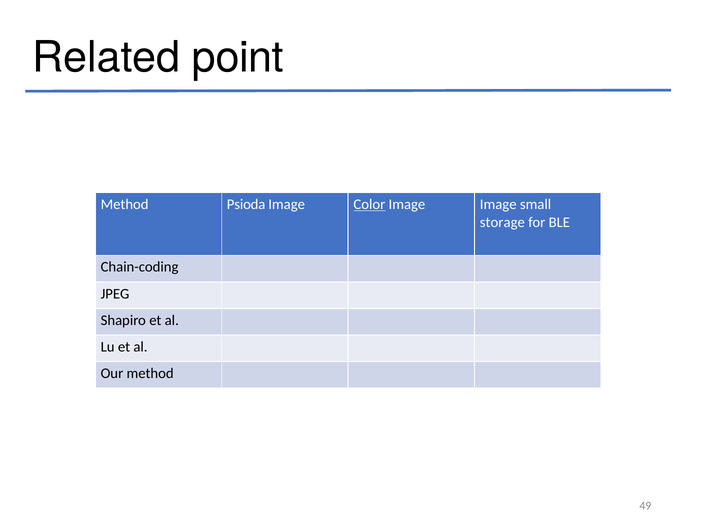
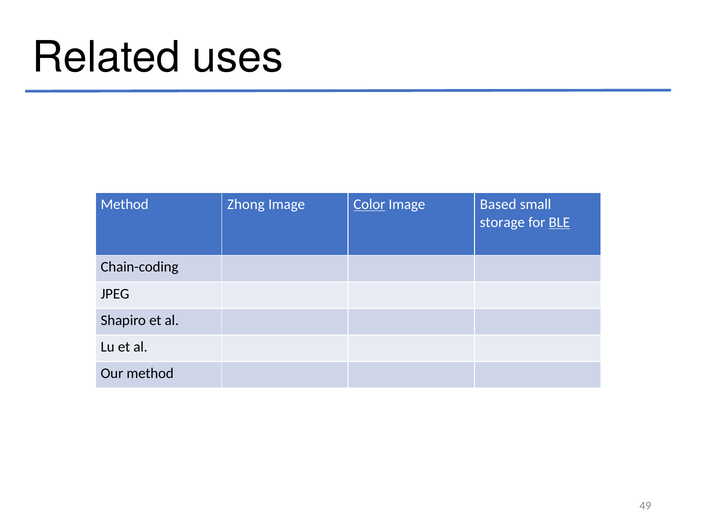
point: point -> uses (238, 57)
Psioda: Psioda -> Zhong (246, 204)
Image Image: Image -> Based (498, 204)
BLE underline: none -> present (559, 223)
